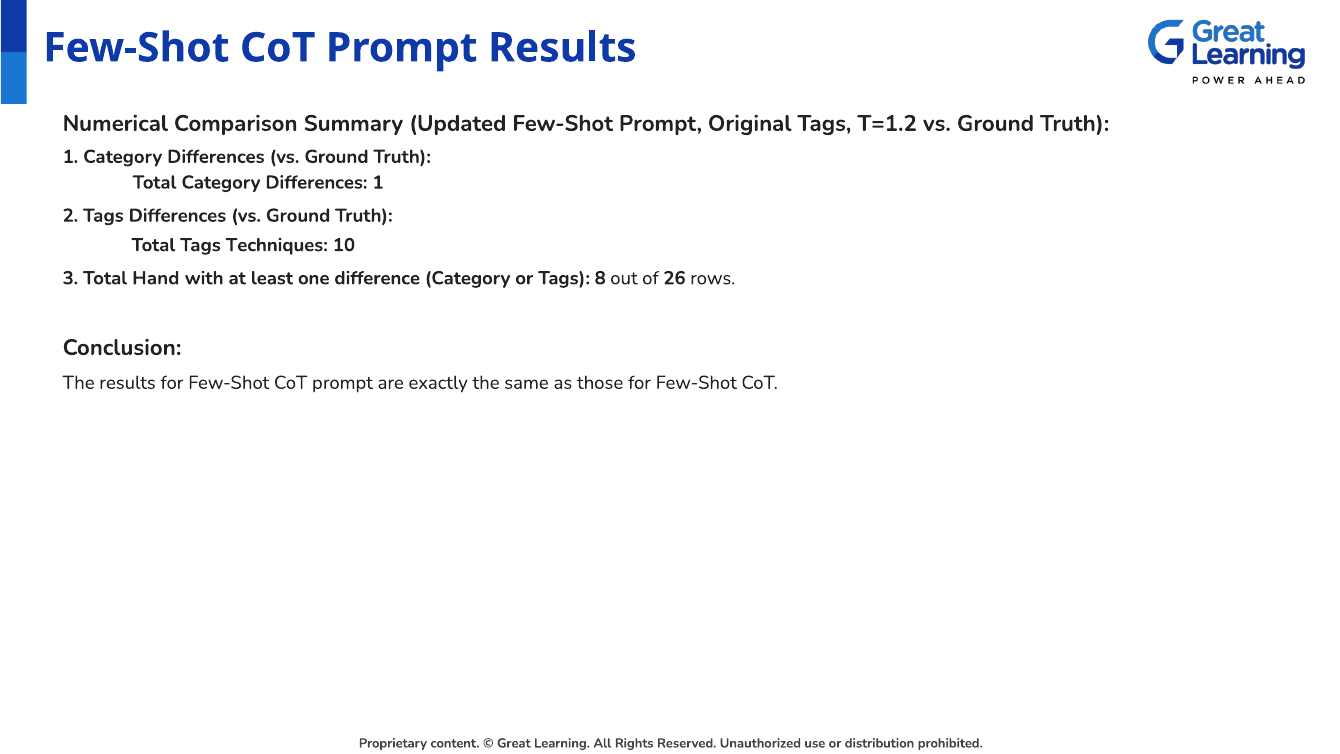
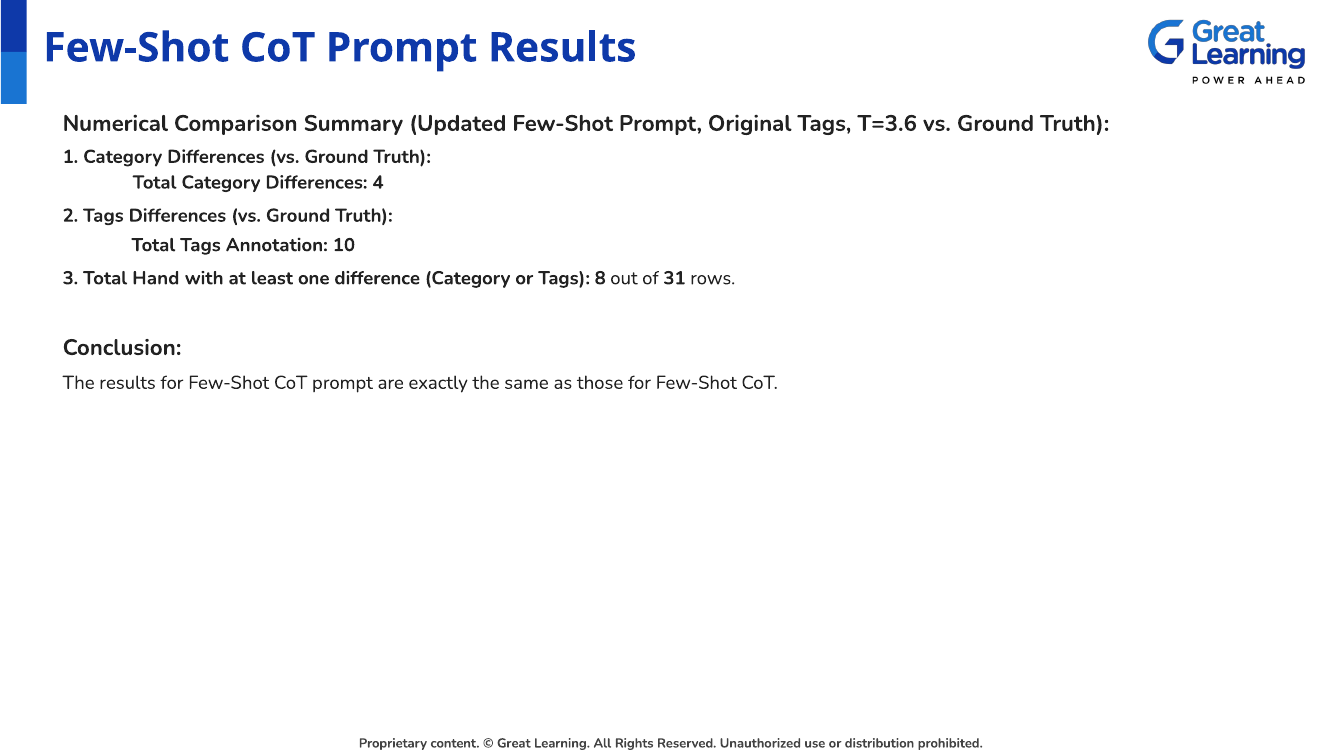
T=1.2: T=1.2 -> T=3.6 (887, 123)
Differences 1: 1 -> 4 (378, 182)
Techniques: Techniques -> Annotation (277, 245)
26: 26 -> 31 (674, 278)
